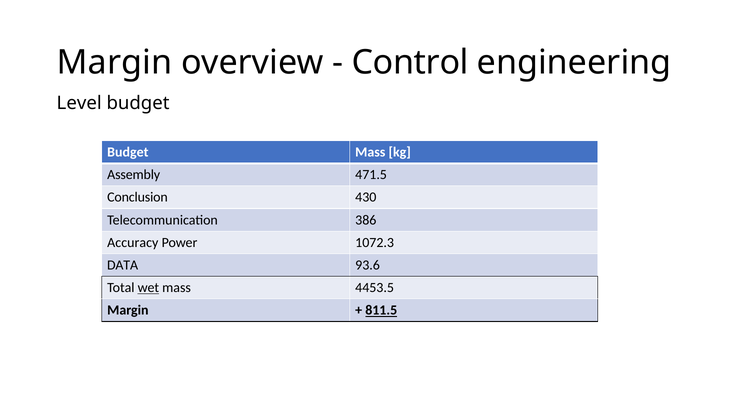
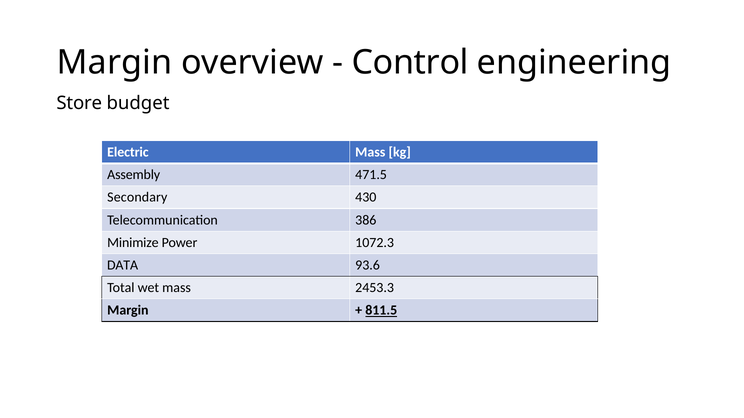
Level: Level -> Store (79, 103)
Budget: Budget -> Electric (128, 152)
Conclusion: Conclusion -> Secondary (137, 198)
Accuracy: Accuracy -> Minimize (133, 243)
wet underline: present -> none (148, 288)
4453.5: 4453.5 -> 2453.3 (375, 288)
